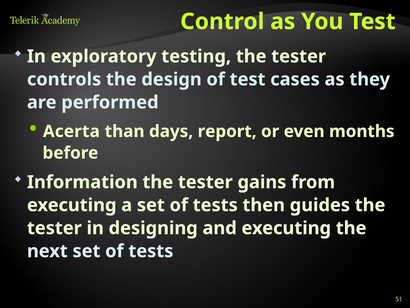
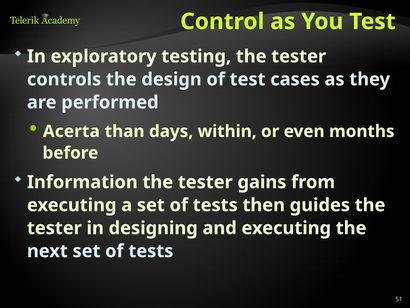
report: report -> within (227, 131)
